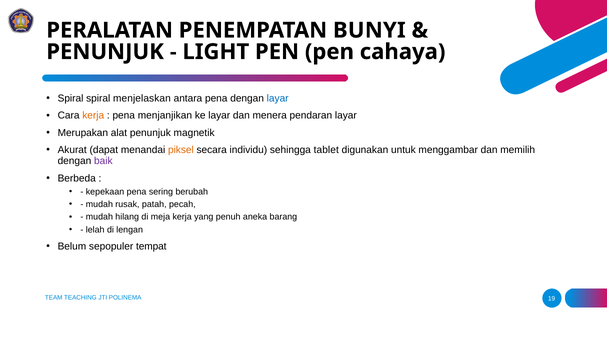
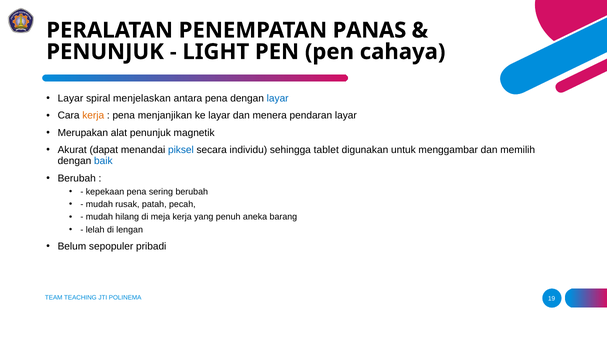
BUNYI: BUNYI -> PANAS (369, 30)
Spiral: Spiral -> Layar (70, 99)
piksel colour: orange -> blue (181, 150)
baik colour: purple -> blue (103, 161)
Berbeda: Berbeda -> Berubah (77, 178)
tempat: tempat -> pribadi (151, 247)
